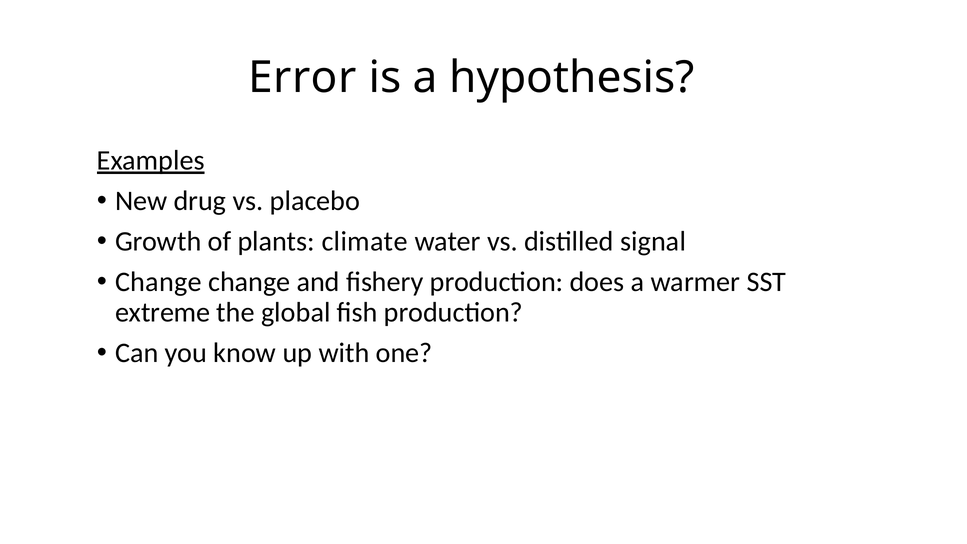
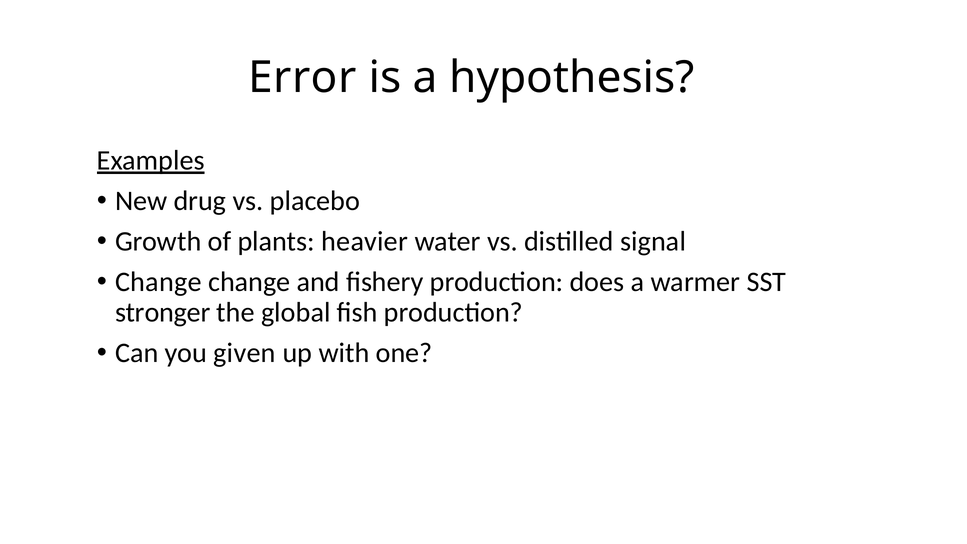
climate: climate -> heavier (365, 242)
extreme: extreme -> stronger (163, 313)
know: know -> given (245, 353)
